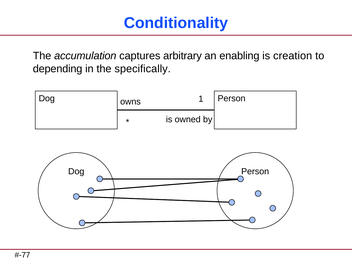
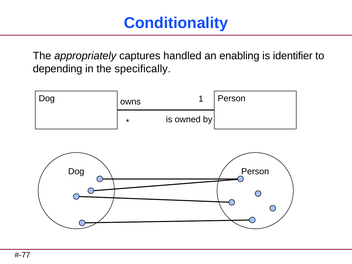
accumulation: accumulation -> appropriately (85, 56)
arbitrary: arbitrary -> handled (182, 56)
creation: creation -> identifier (293, 56)
